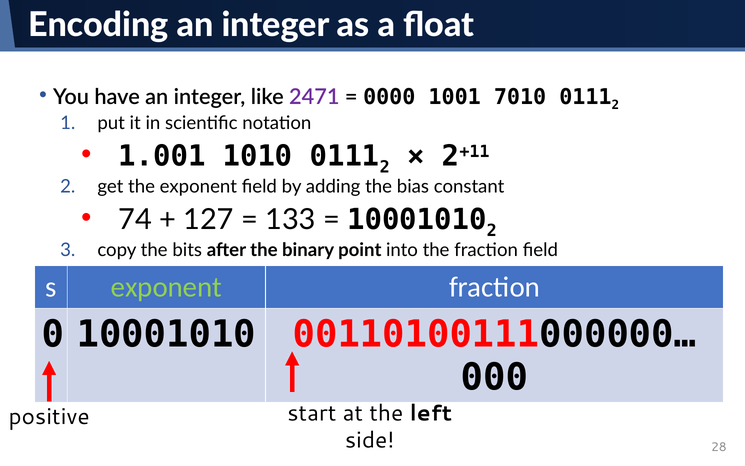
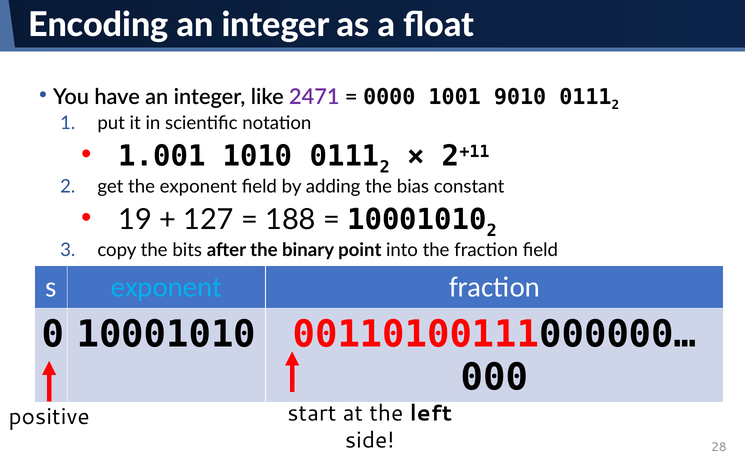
7010: 7010 -> 9010 (520, 97)
74: 74 -> 19 (135, 220)
133: 133 -> 188 (291, 220)
exponent colour: light green -> light blue (166, 287)
